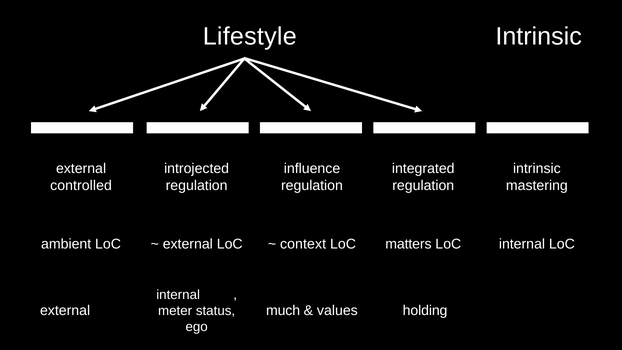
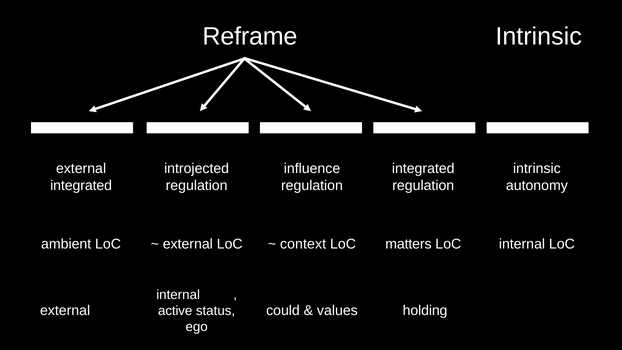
Lifestyle: Lifestyle -> Reframe (250, 37)
controlled: controlled -> integrated (81, 186)
mastering: mastering -> autonomy (537, 186)
much: much -> could (283, 310)
meter: meter -> active (175, 311)
